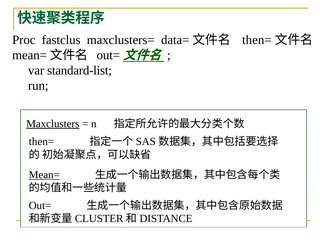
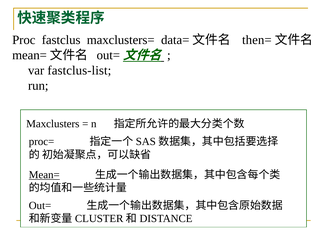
standard-list: standard-list -> fastclus-list (79, 71)
Maxclusters underline: present -> none (53, 124)
then=: then= -> proc= (41, 142)
